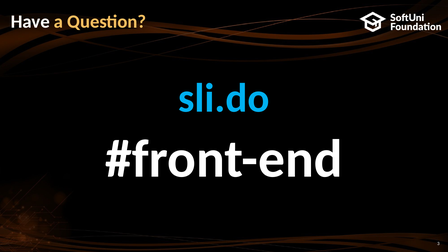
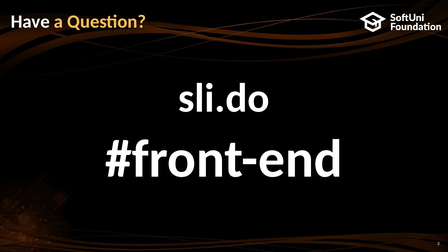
sli.do colour: light blue -> white (224, 98)
